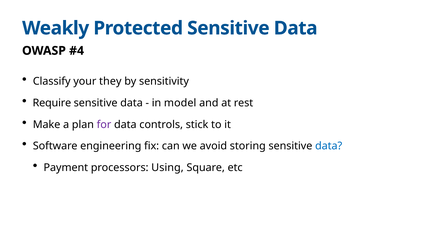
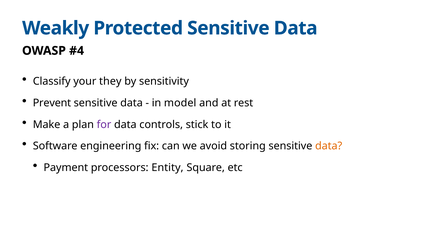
Require: Require -> Prevent (52, 103)
data colour: blue -> orange (329, 146)
Using: Using -> Entity (167, 168)
